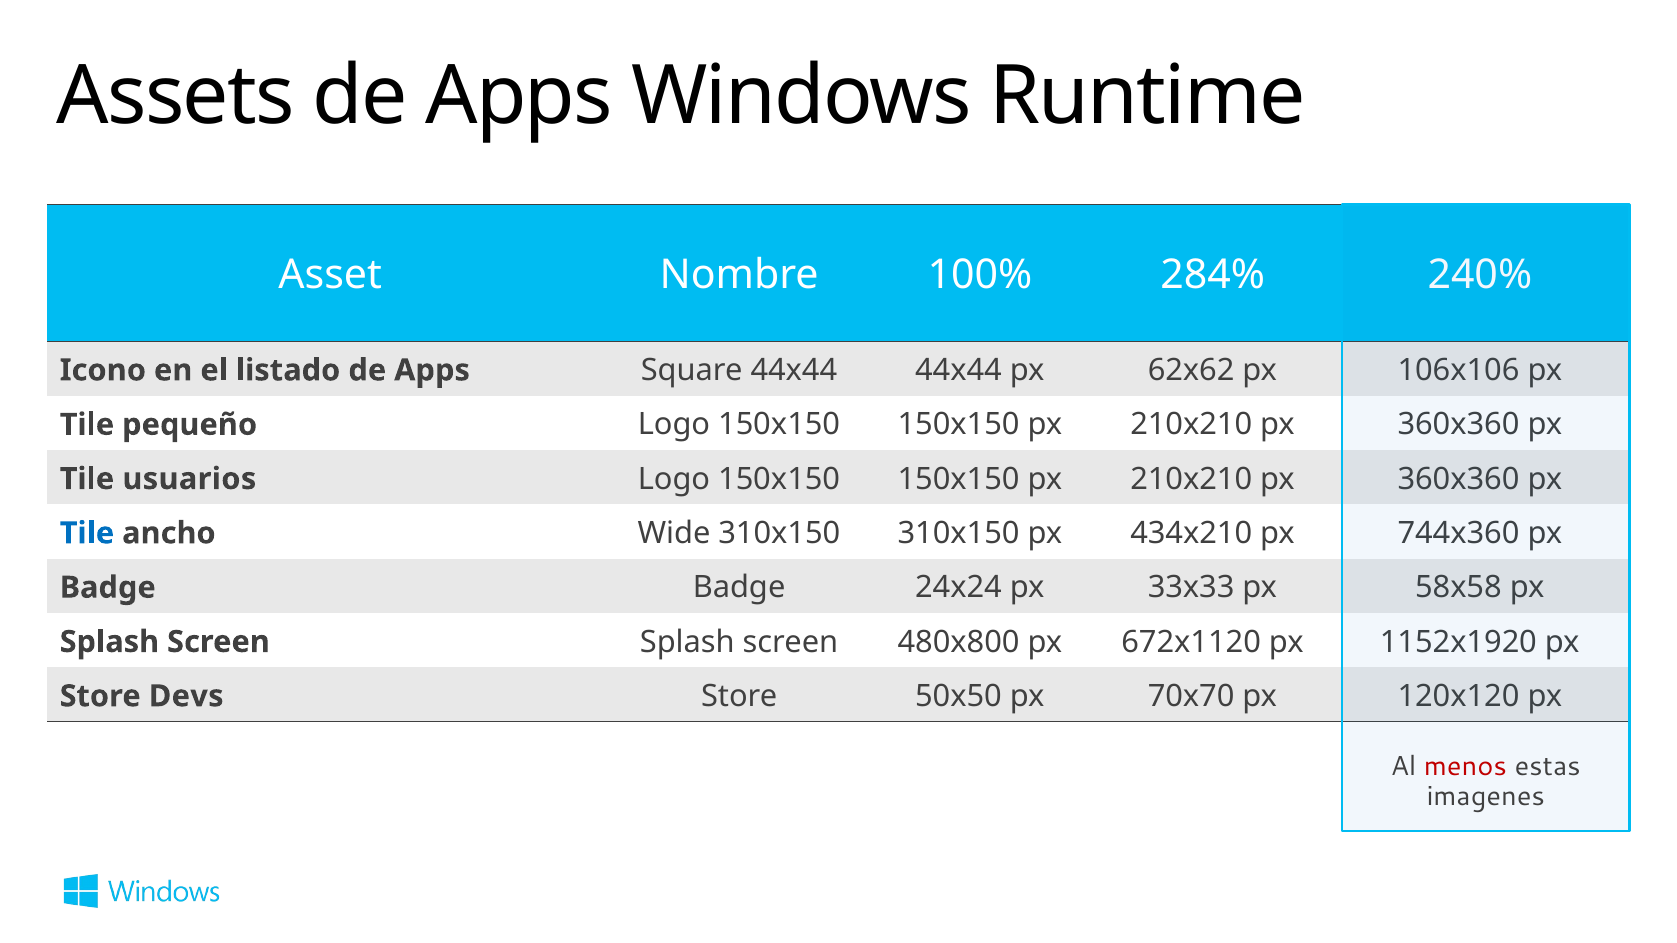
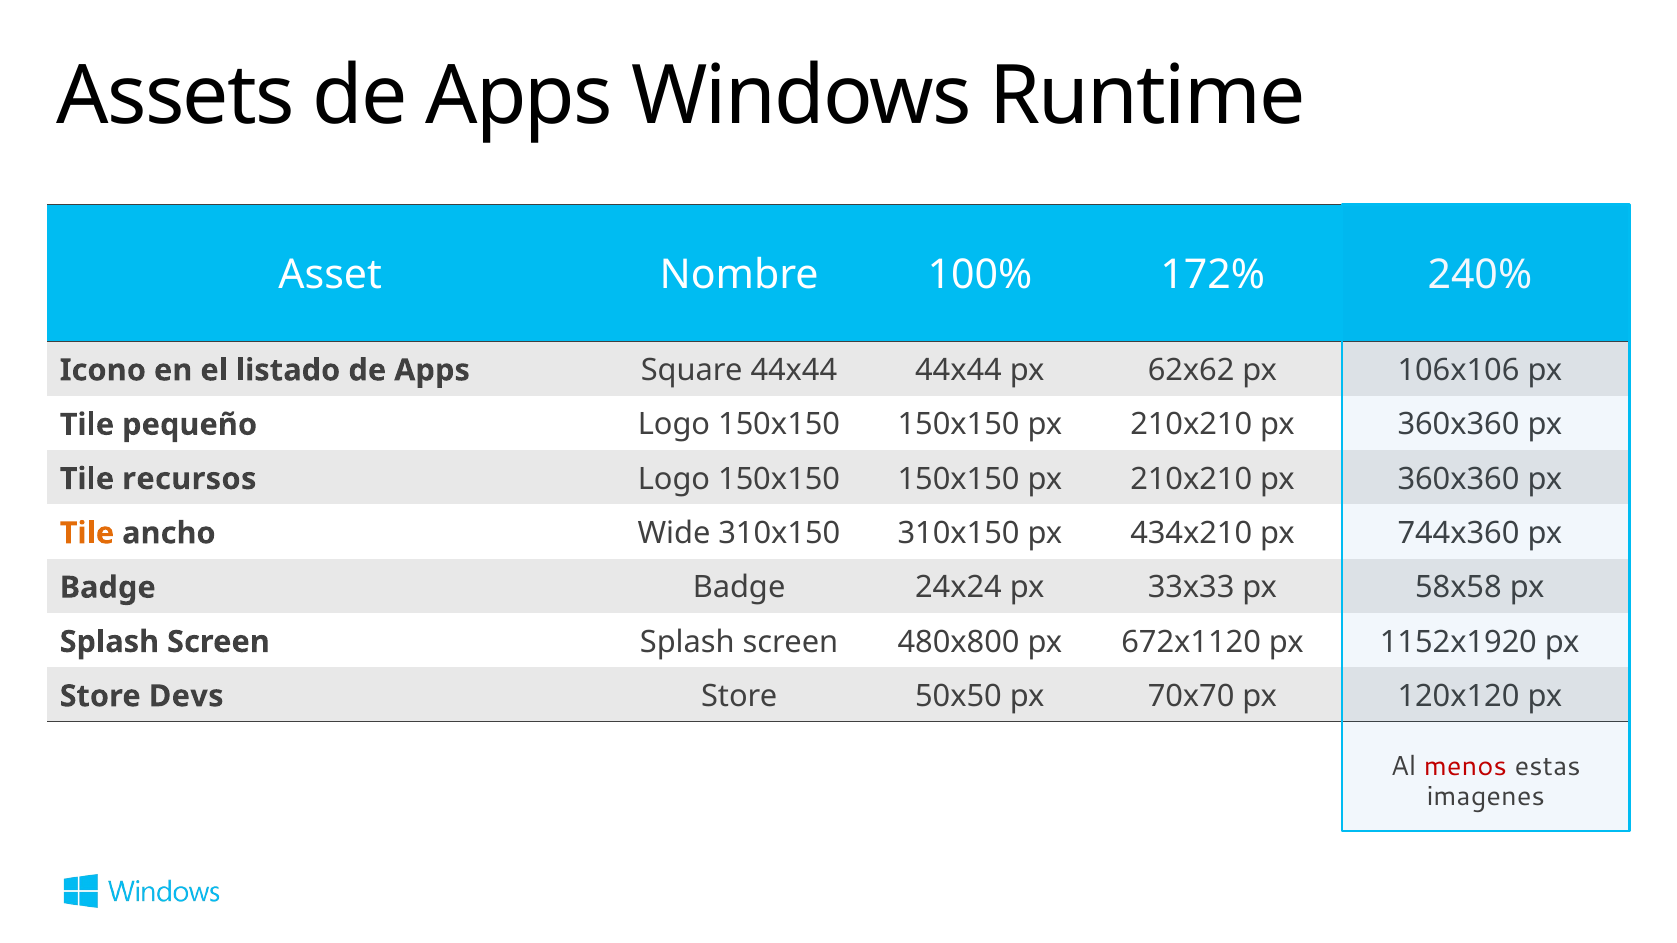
284%: 284% -> 172% (1213, 275)
usuarios: usuarios -> recursos (189, 479)
Tile colour: blue -> orange (87, 533)
